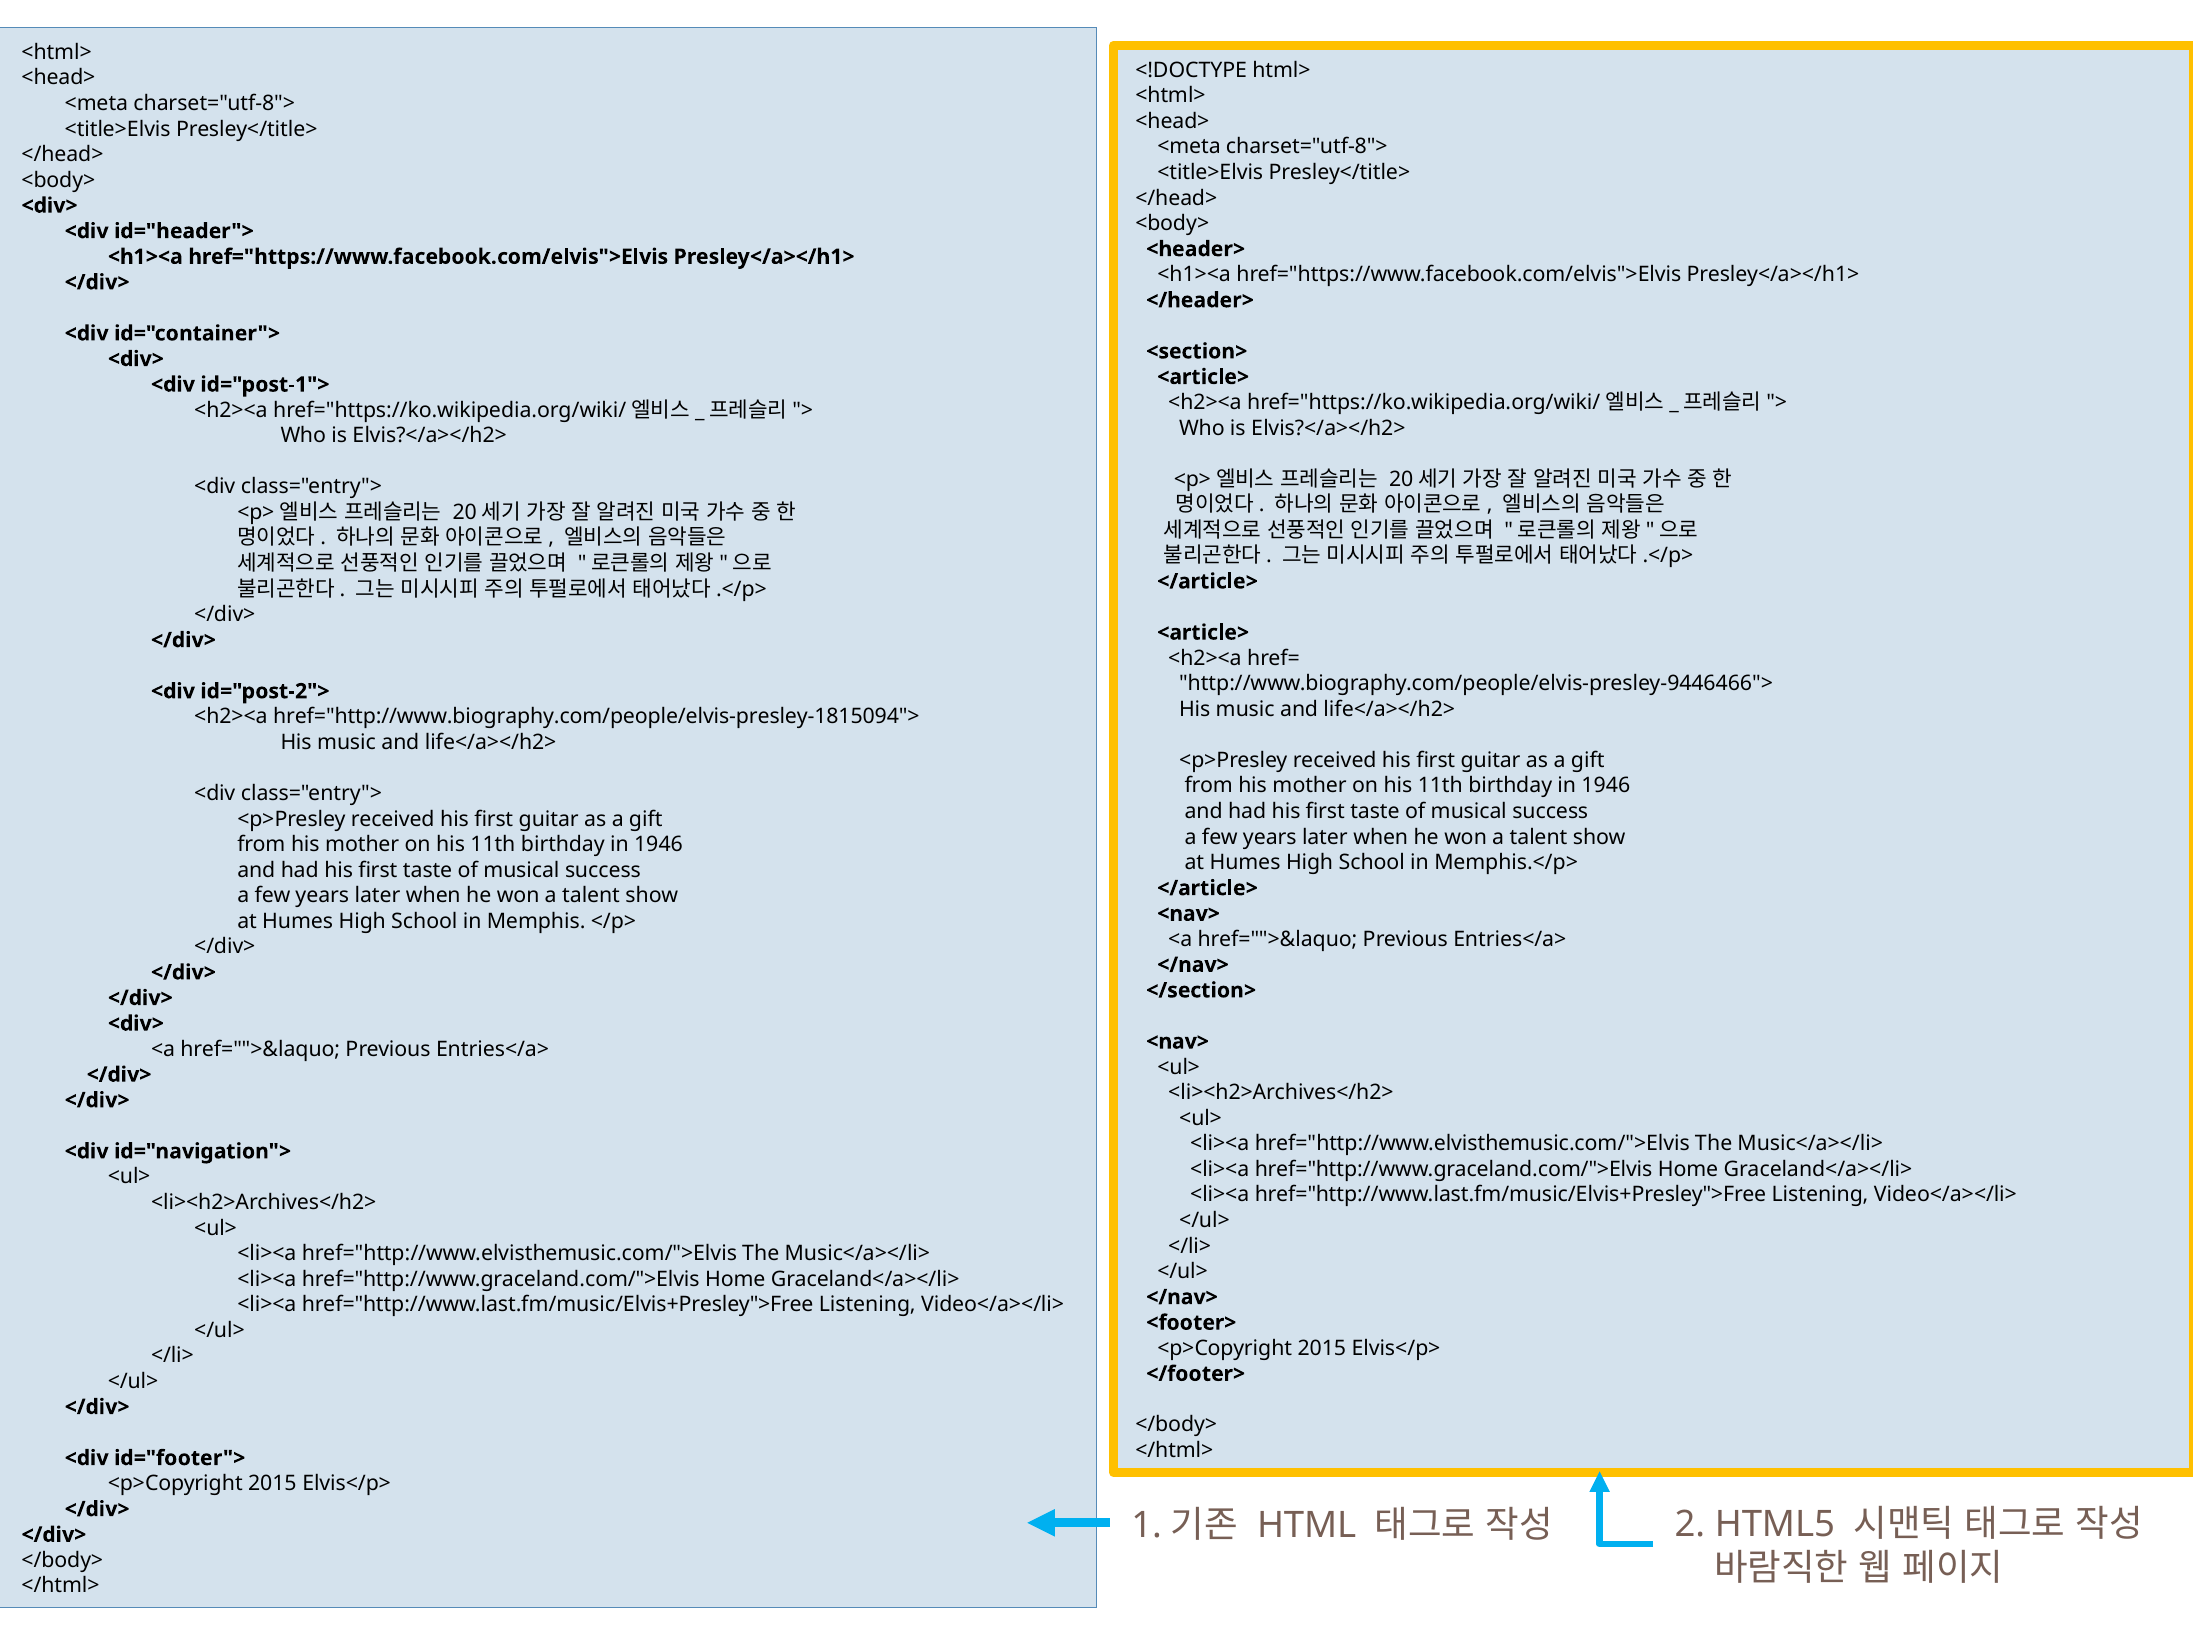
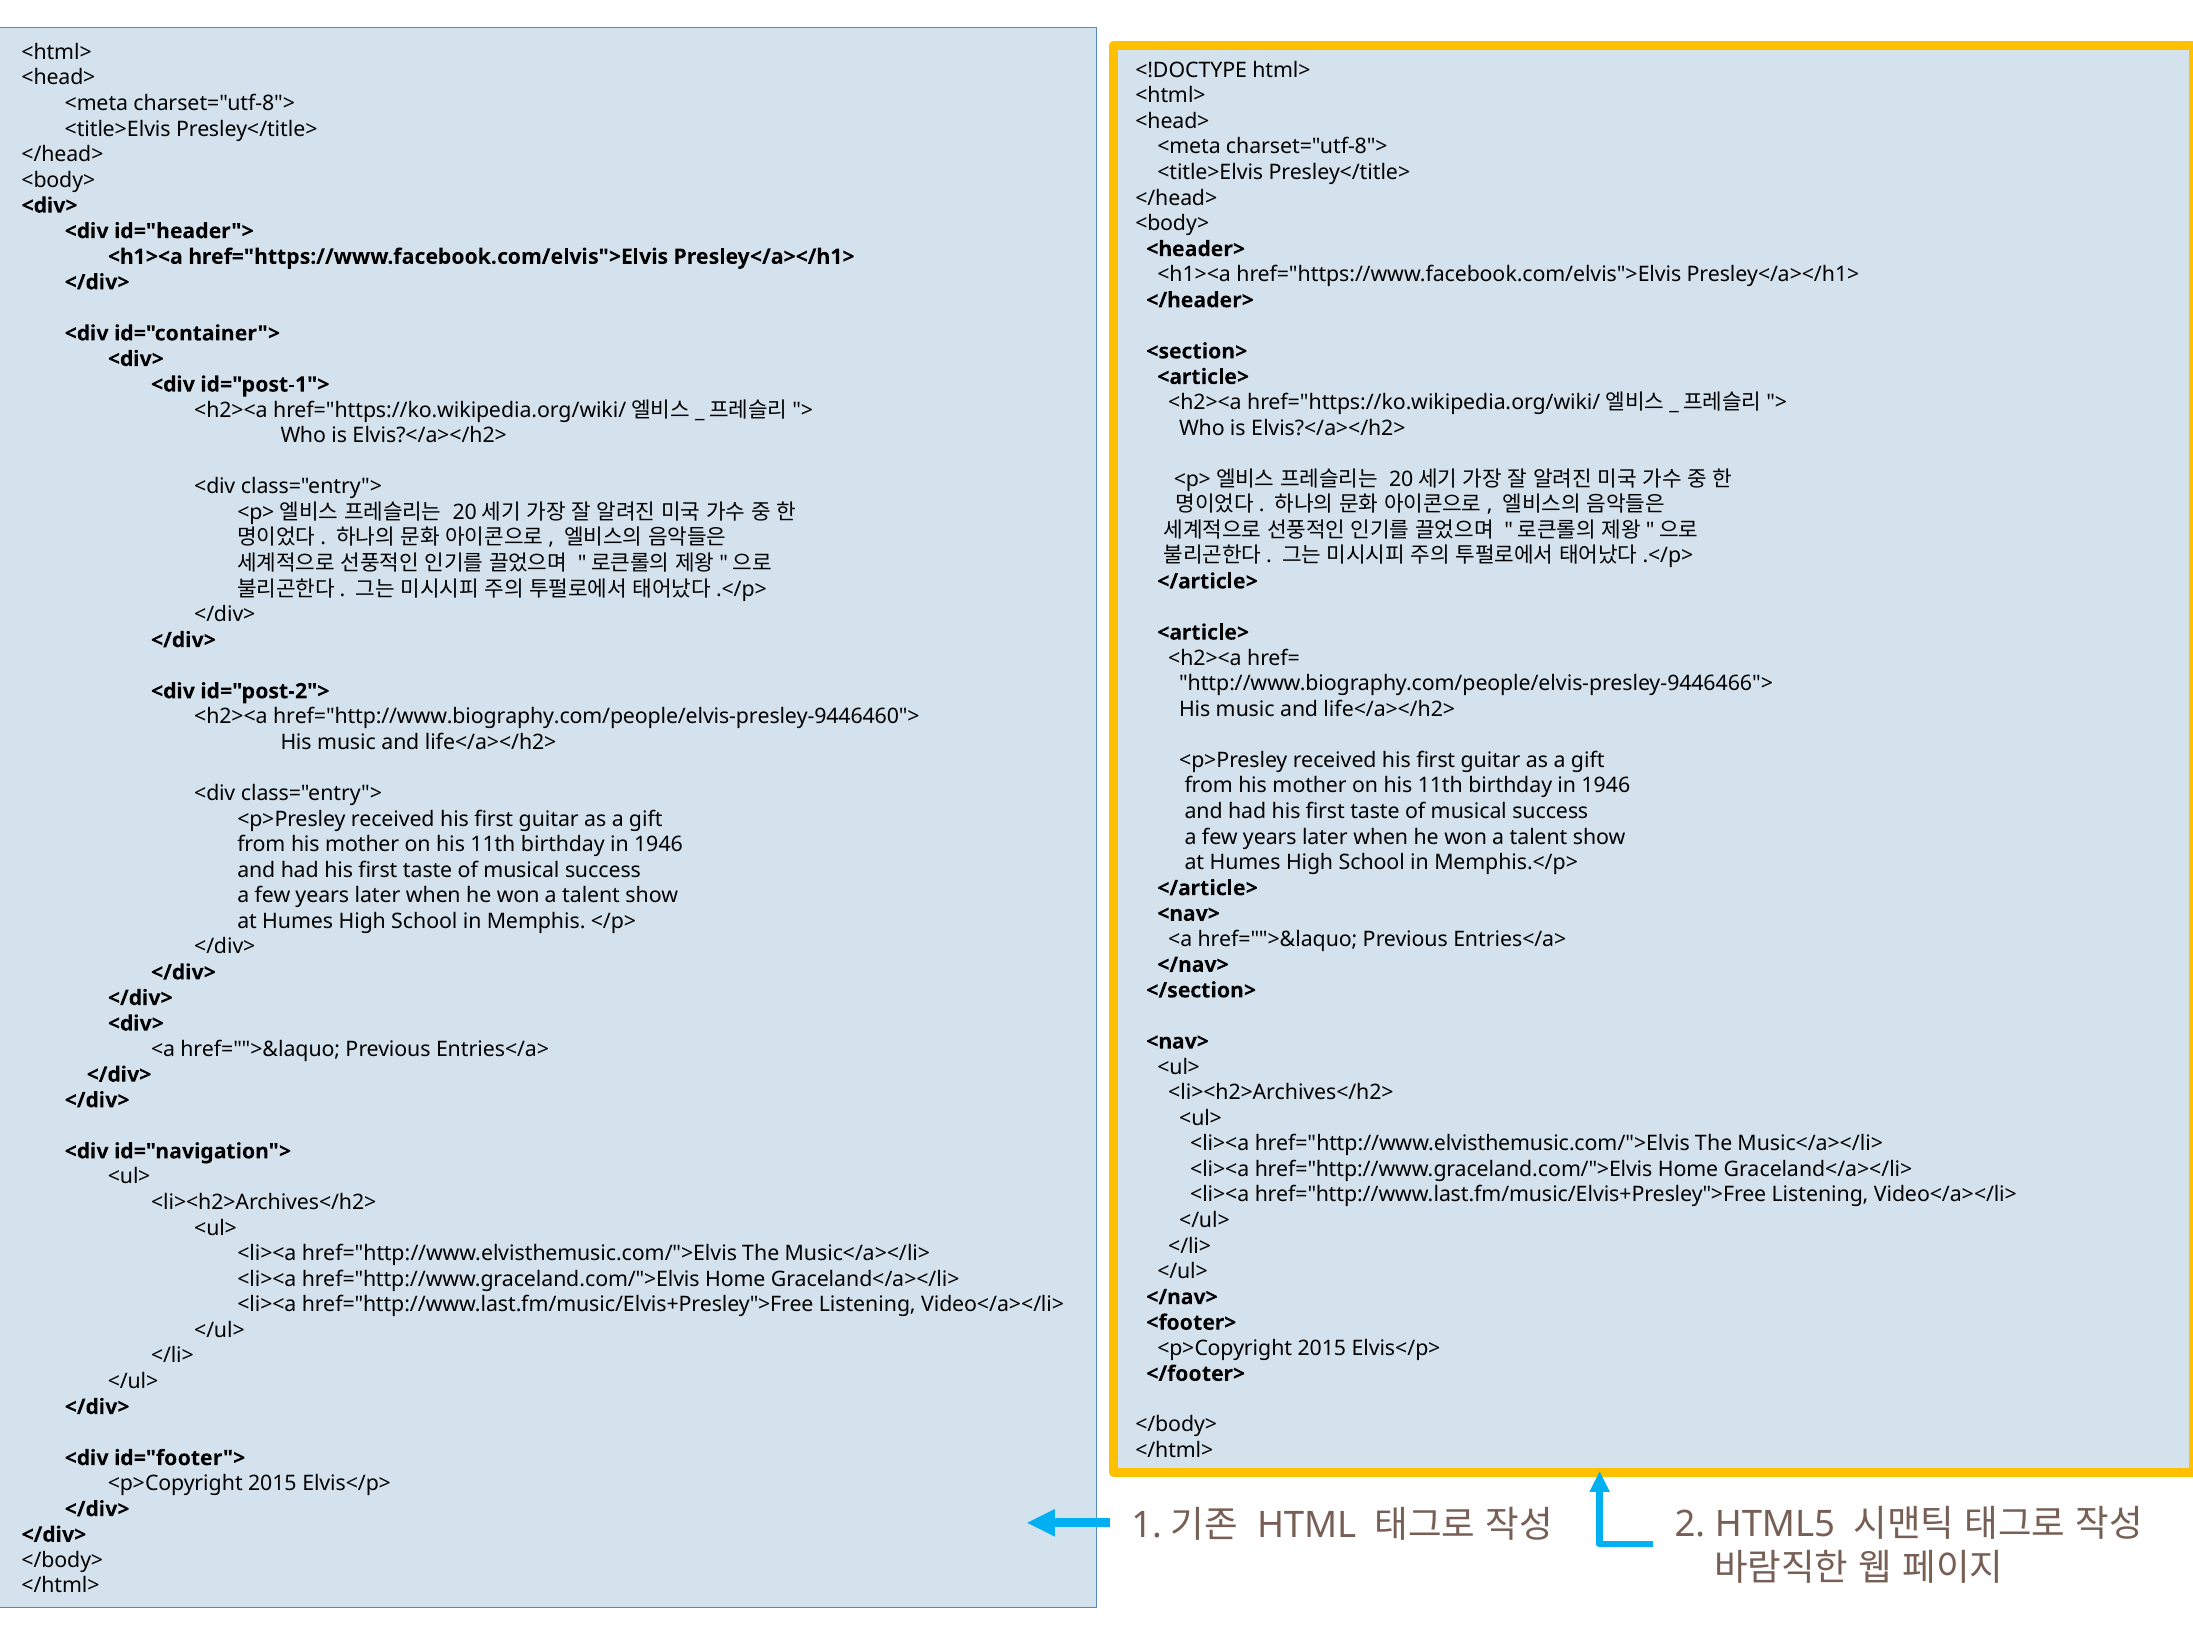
href="http://www.biography.com/people/elvis-presley-1815094">: href="http://www.biography.com/people/elvis-presley-1815094"> -> href="http://www.biography.com/people/elvis-presley-9446460"> (596, 717)
